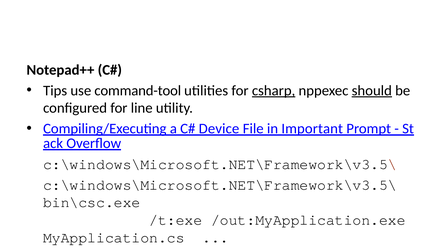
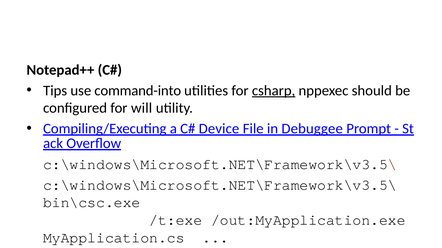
command-tool: command-tool -> command-into (138, 91)
should underline: present -> none (372, 91)
line: line -> will (142, 108)
Important: Important -> Debuggee (312, 129)
